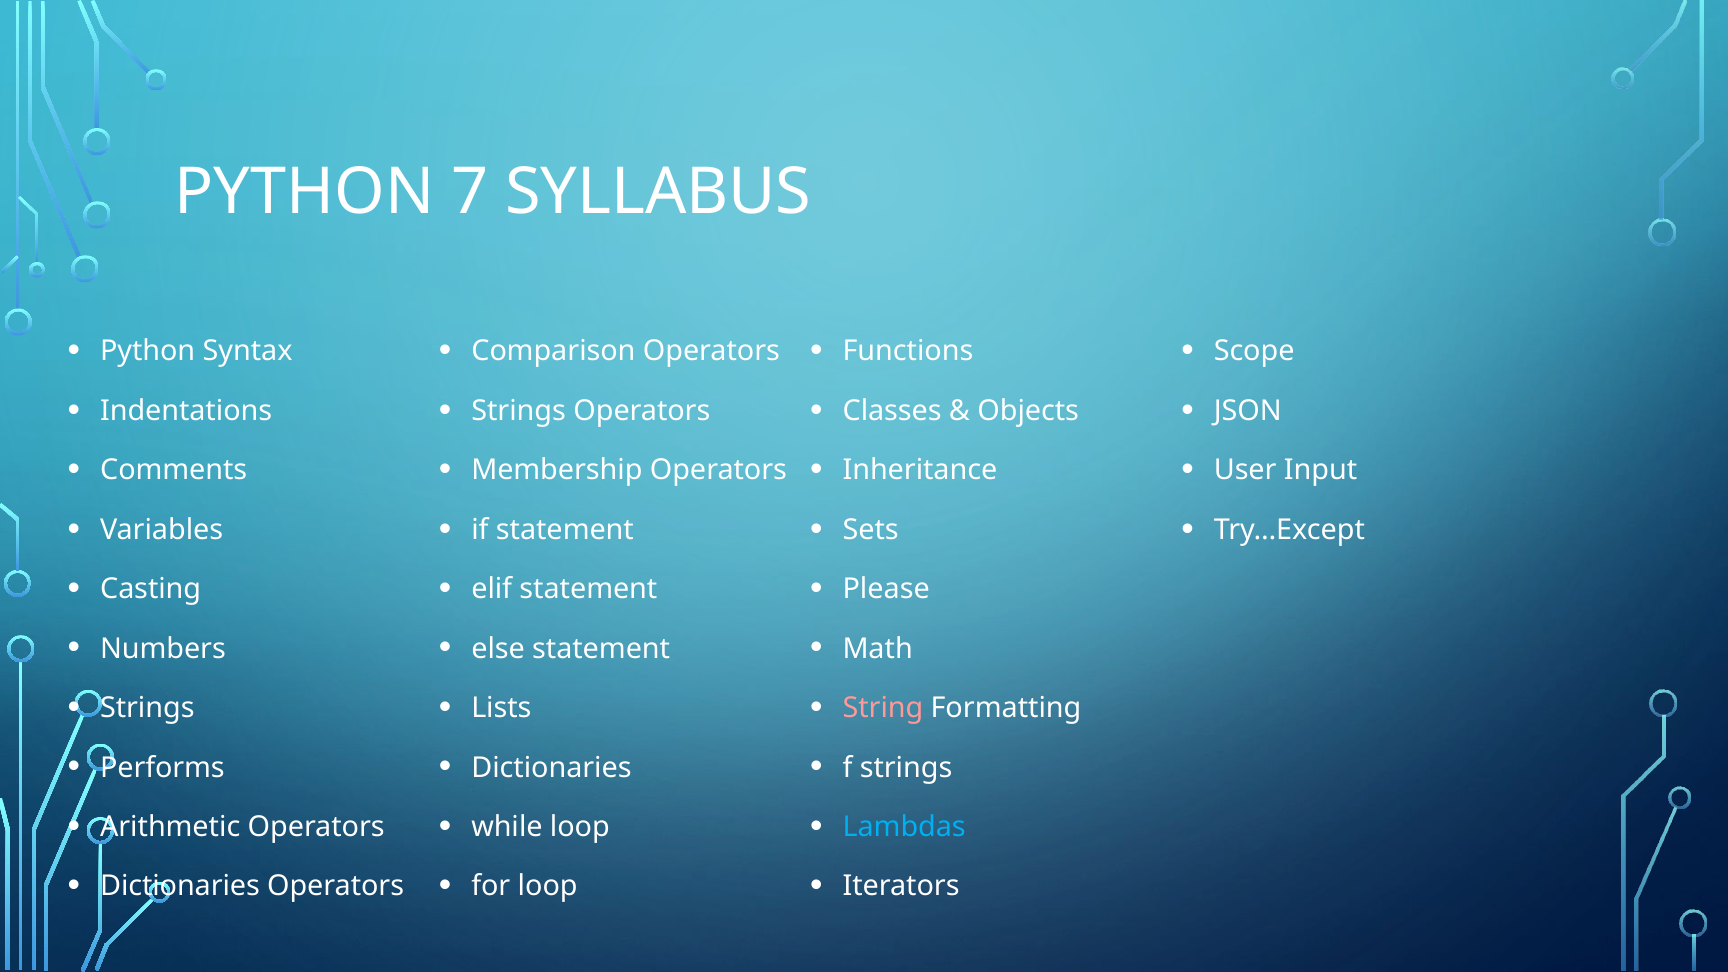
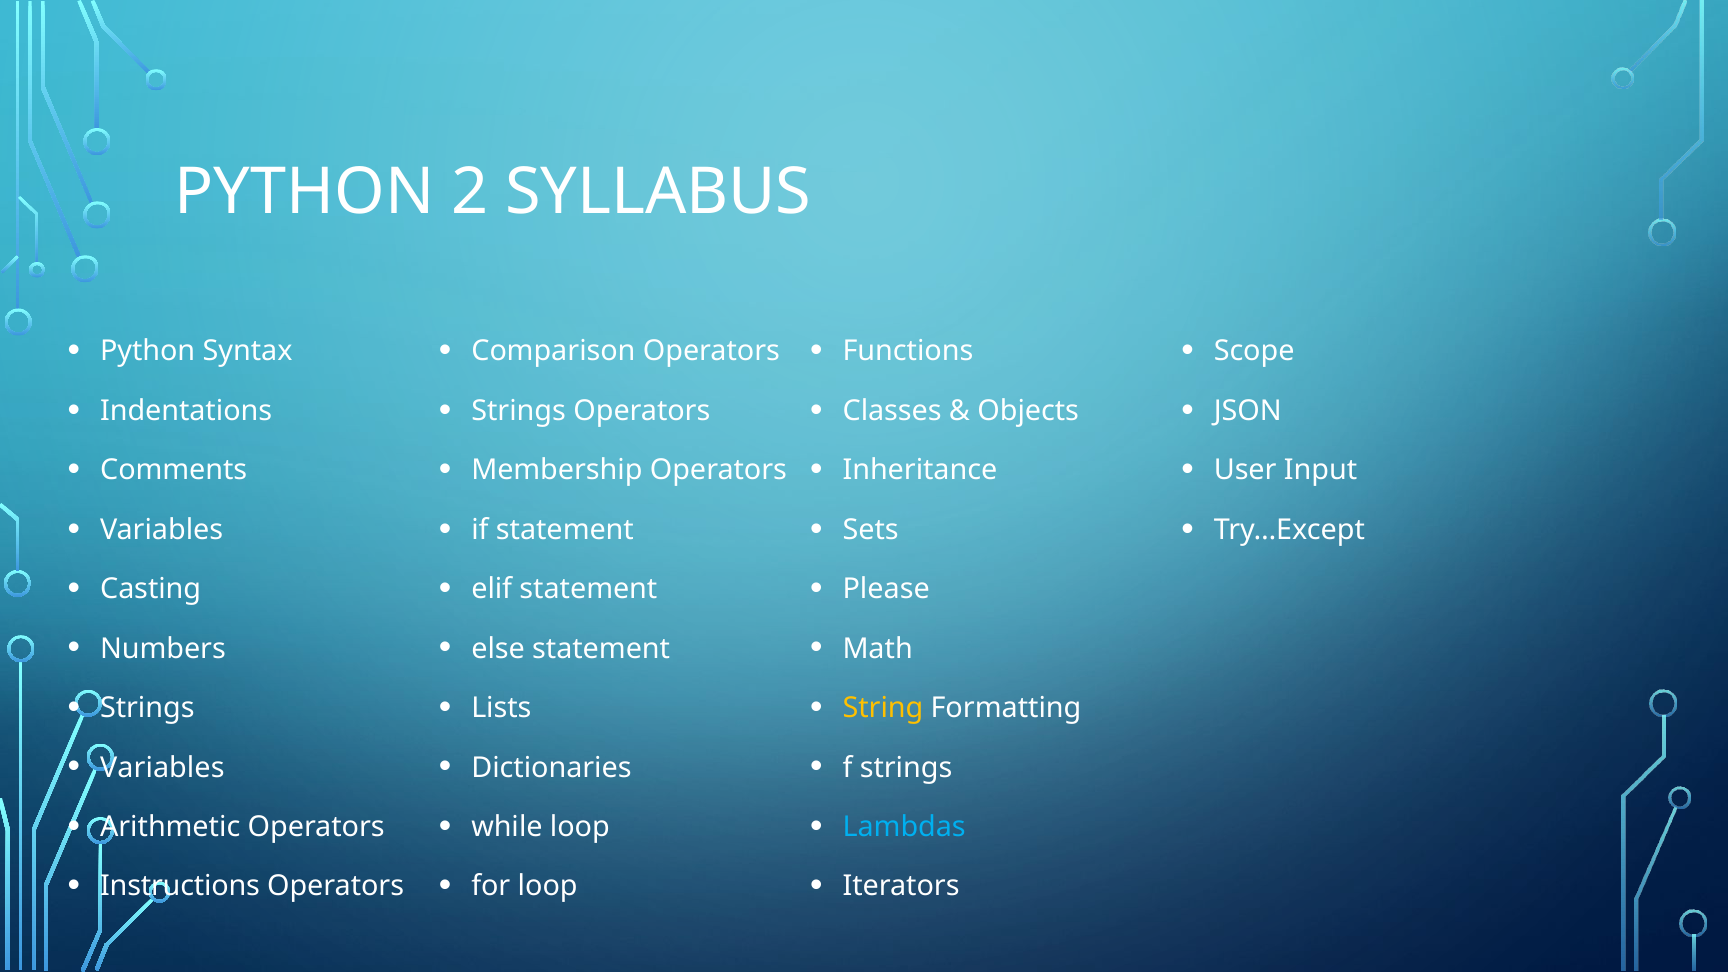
7: 7 -> 2 (470, 192)
String colour: pink -> yellow (883, 708)
Performs: Performs -> Variables (162, 768)
Dictionaries: Dictionaries -> Instructions (180, 886)
